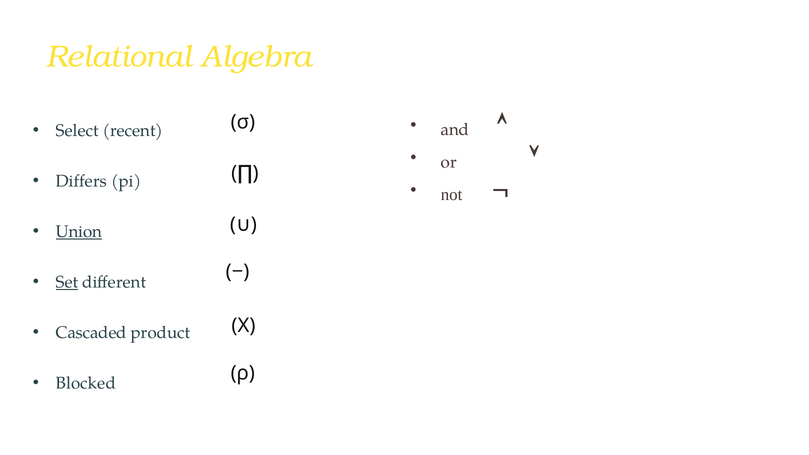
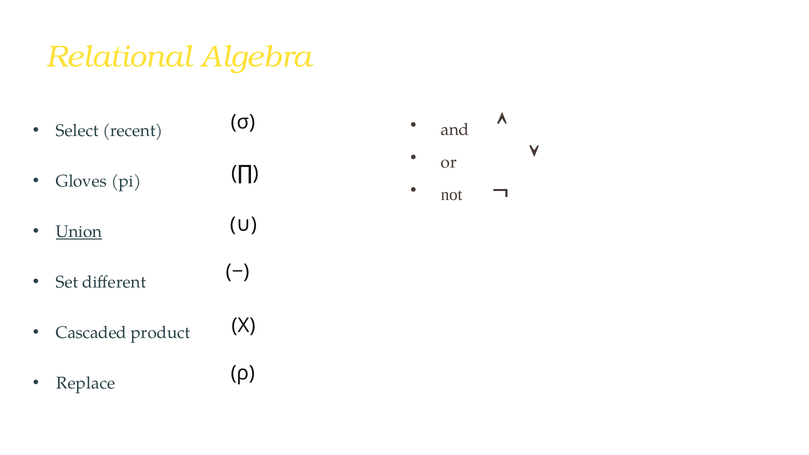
Differs: Differs -> Gloves (81, 181)
Set underline: present -> none (67, 282)
Blocked: Blocked -> Replace (86, 383)
